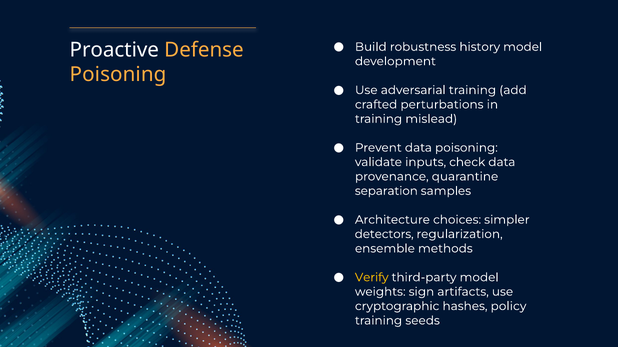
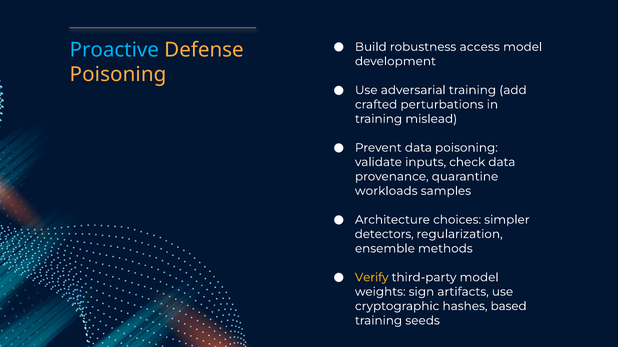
history: history -> access (480, 47)
Proactive colour: white -> light blue (114, 50)
separation: separation -> workloads (386, 191)
policy: policy -> based (509, 307)
